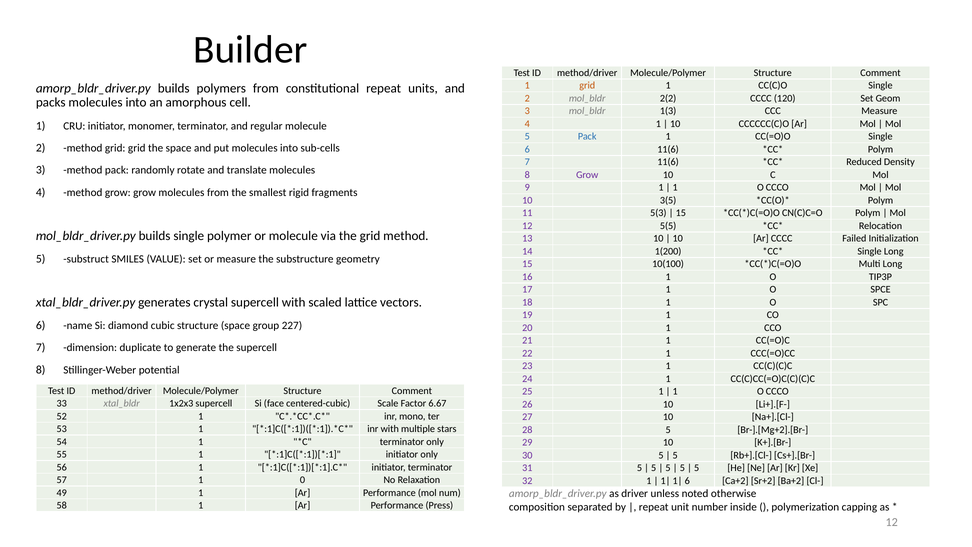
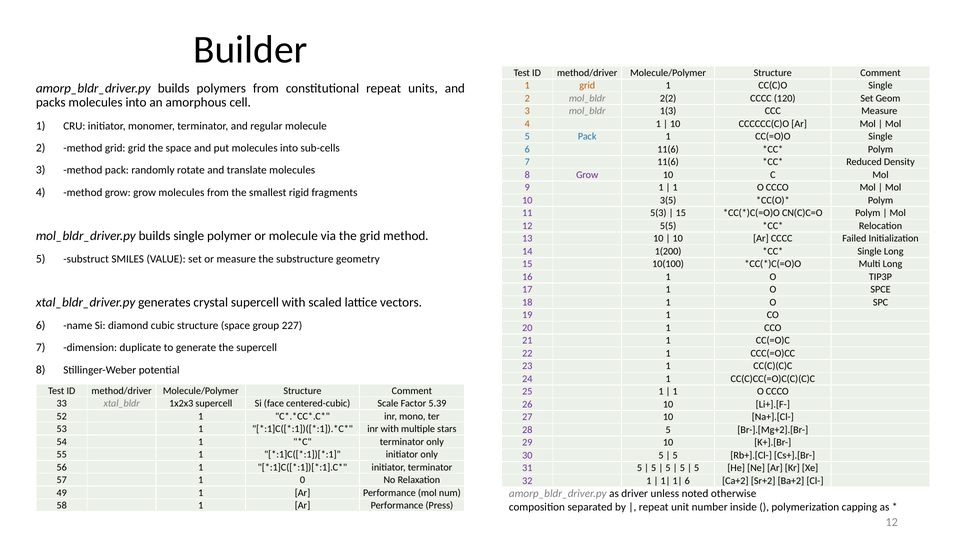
6.67: 6.67 -> 5.39 (437, 403)
